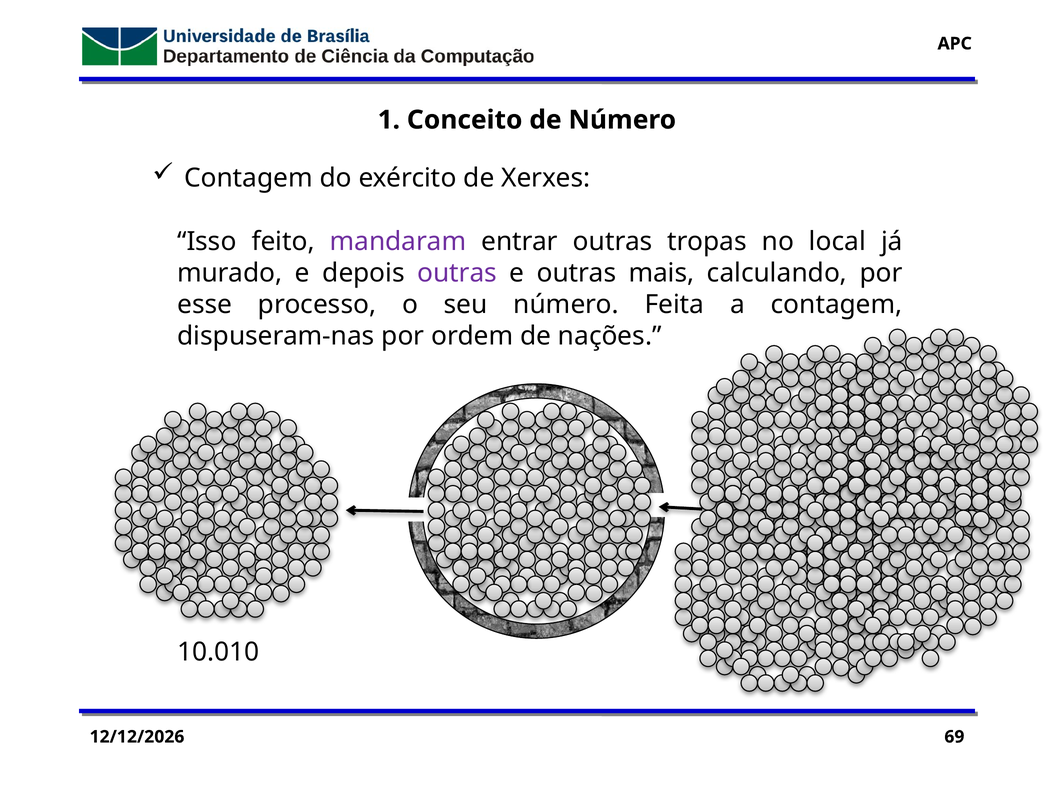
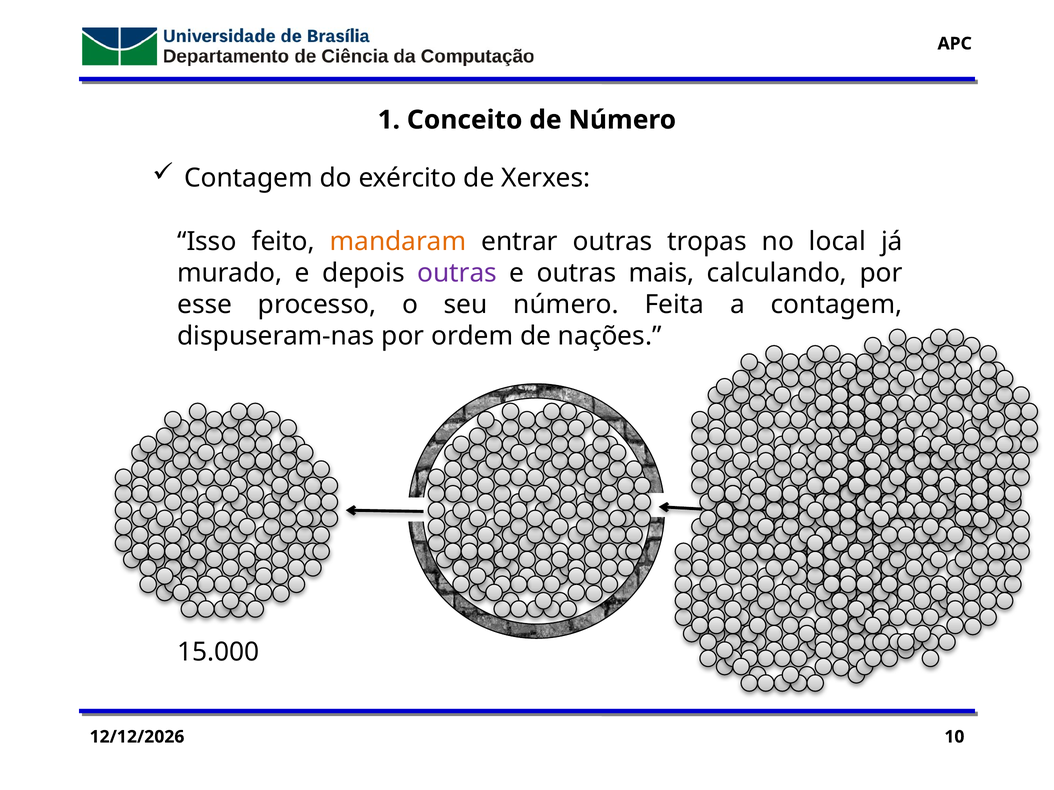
mandaram colour: purple -> orange (398, 242)
10.010: 10.010 -> 15.000 (218, 653)
69: 69 -> 10 (954, 737)
